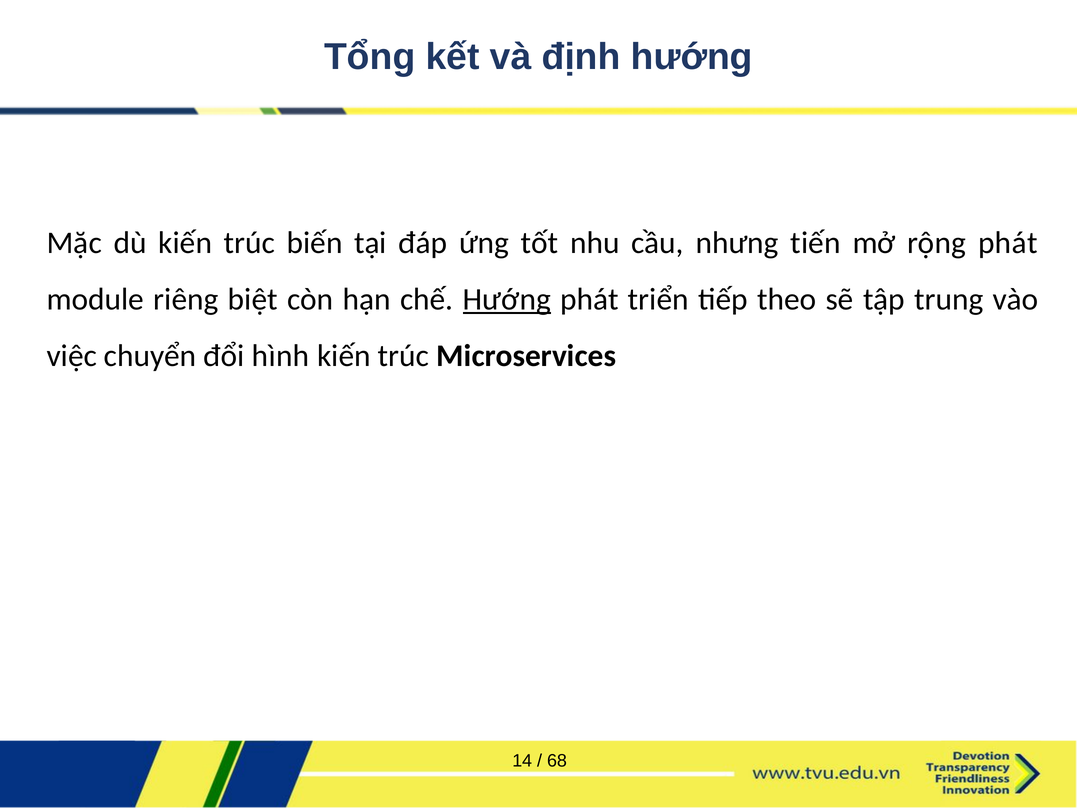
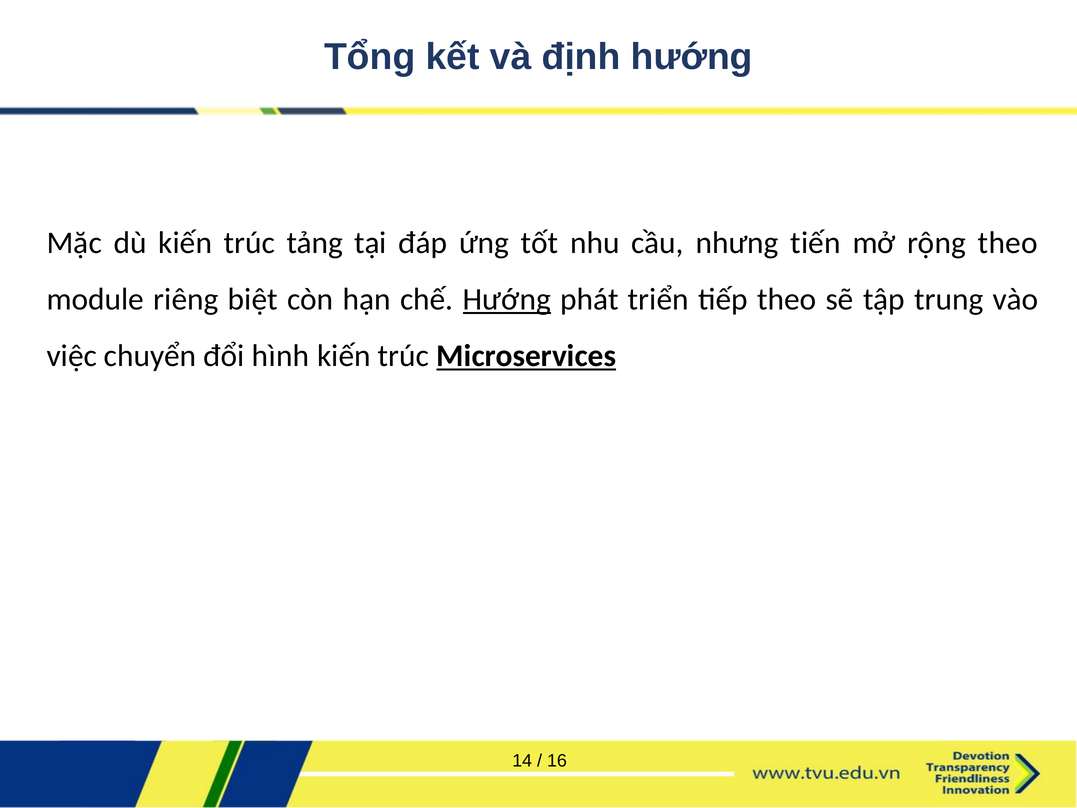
biến: biến -> tảng (315, 243)
rộng phát: phát -> theo (1008, 243)
Microservices underline: none -> present (526, 356)
68: 68 -> 16 (557, 761)
